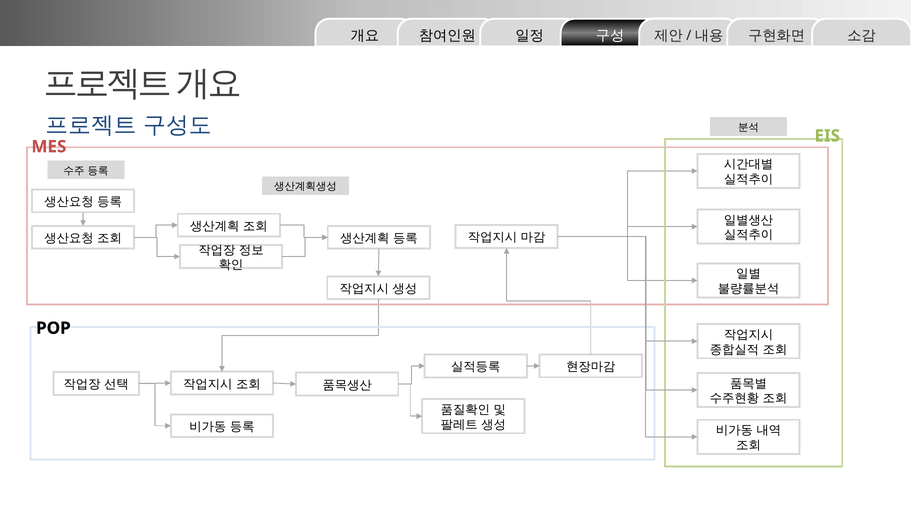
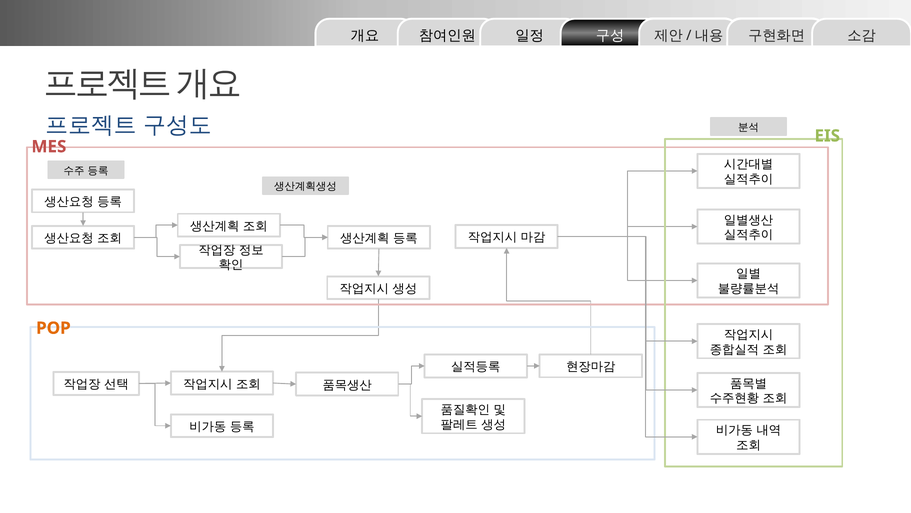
POP colour: black -> orange (53, 328)
